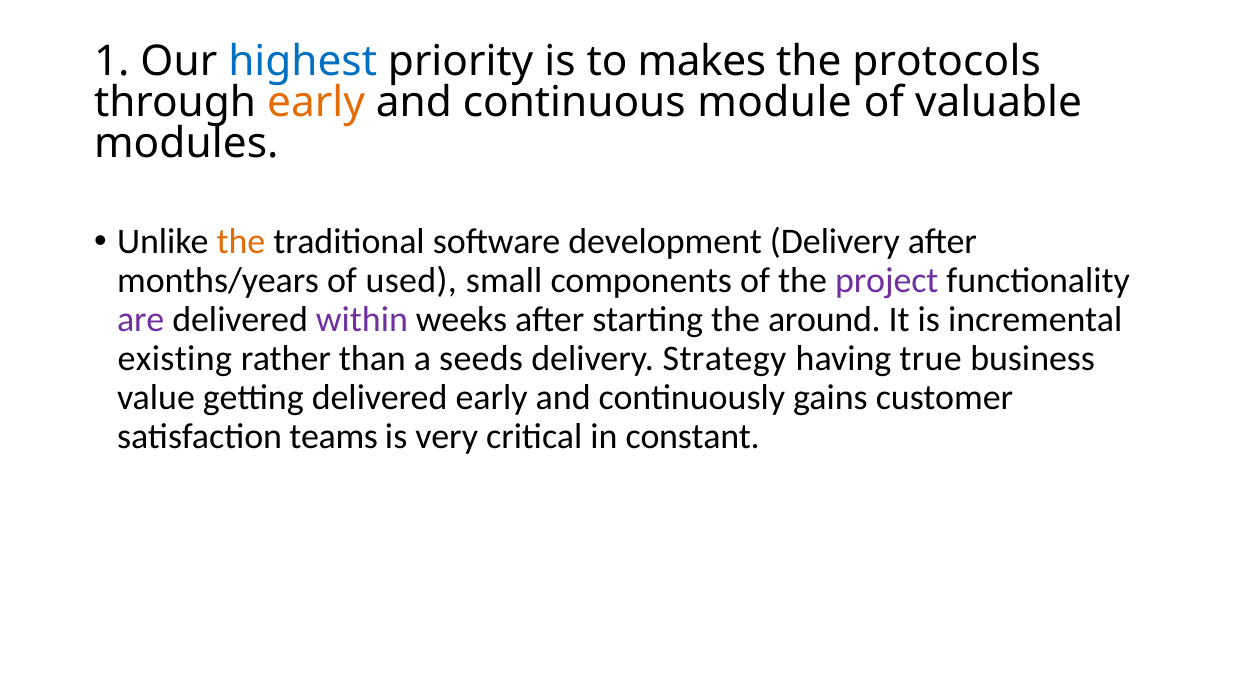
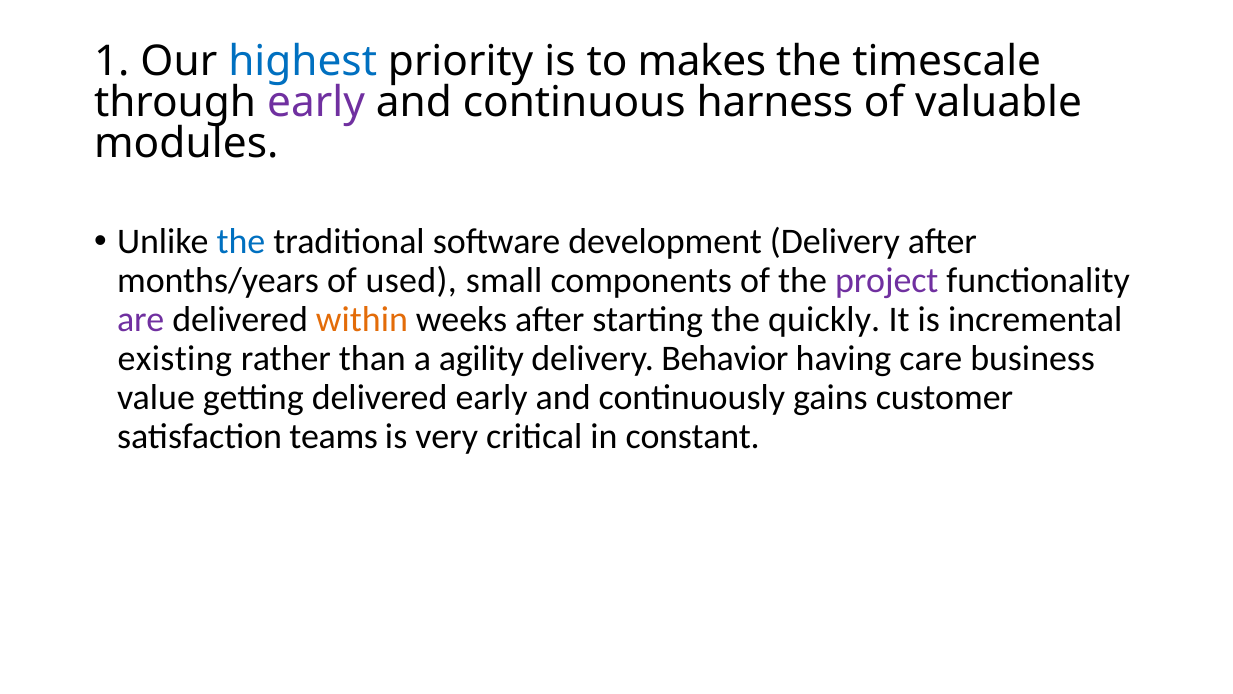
protocols: protocols -> timescale (947, 61)
early colour: orange -> purple (316, 102)
module: module -> harness (775, 102)
the colour: orange -> blue (241, 242)
within colour: purple -> orange (362, 320)
around: around -> quickly (824, 320)
seeds: seeds -> agility (481, 358)
Strategy: Strategy -> Behavior (725, 358)
true: true -> care (931, 358)
